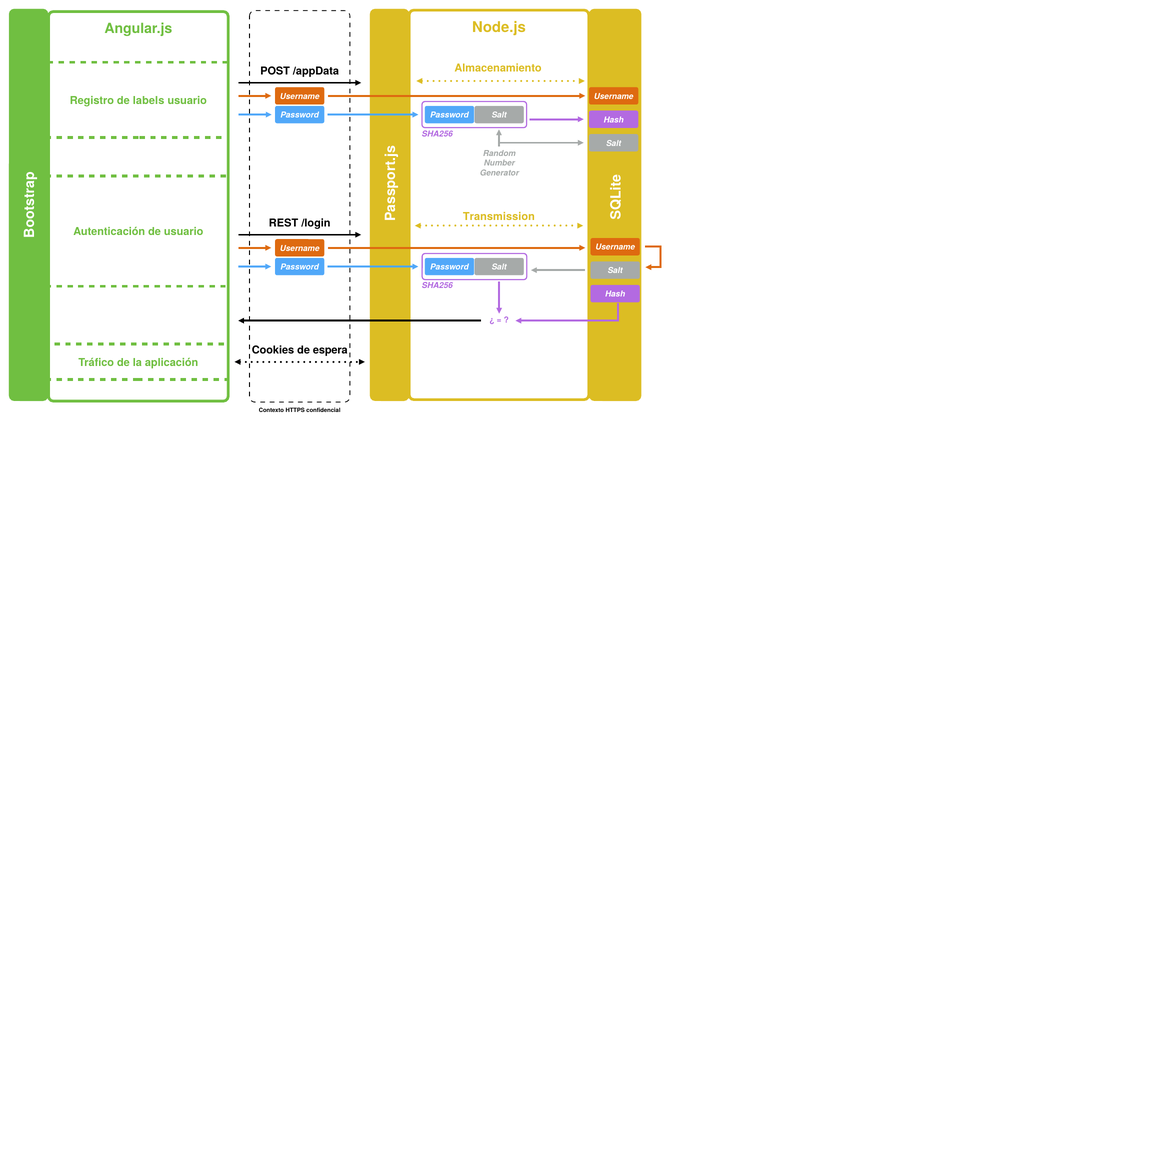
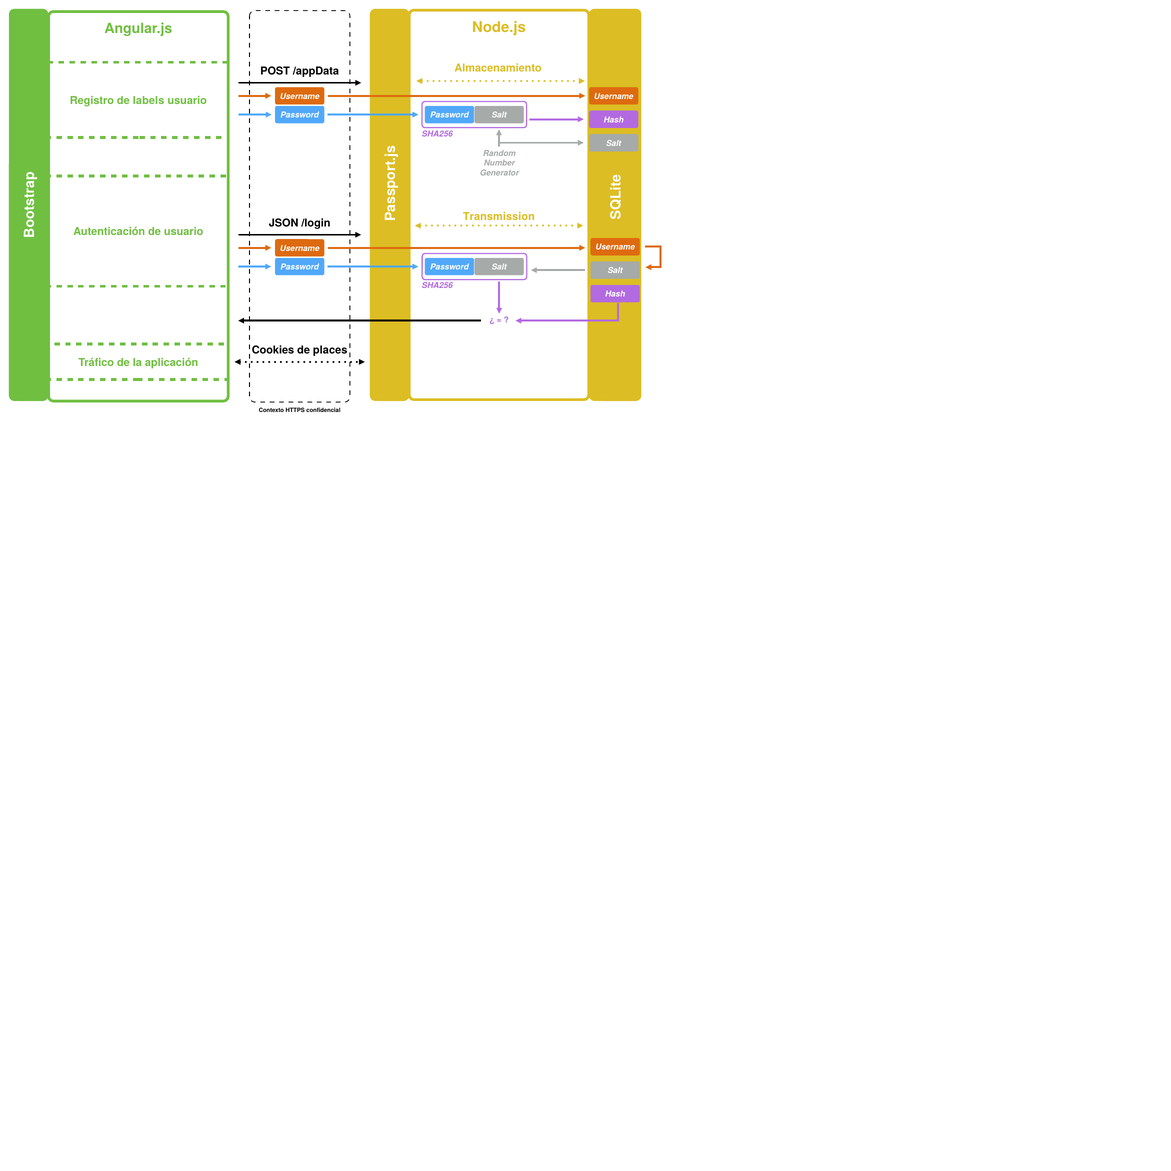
REST: REST -> JSON (284, 223)
espera: espera -> places (330, 350)
